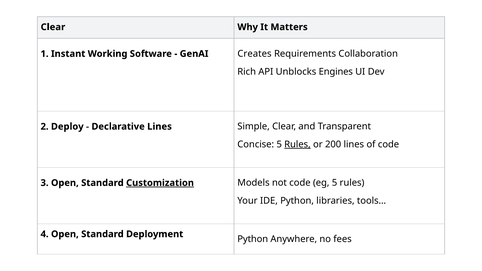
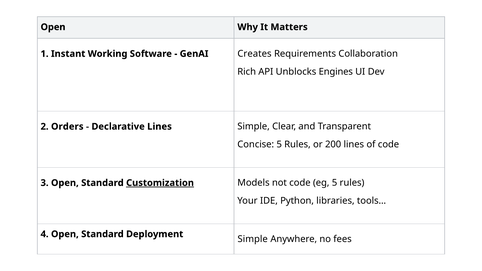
Clear: Clear -> Open (53, 27)
Deploy: Deploy -> Orders (67, 127)
Rules underline: present -> none (297, 144)
Deployment Python: Python -> Simple (253, 239)
